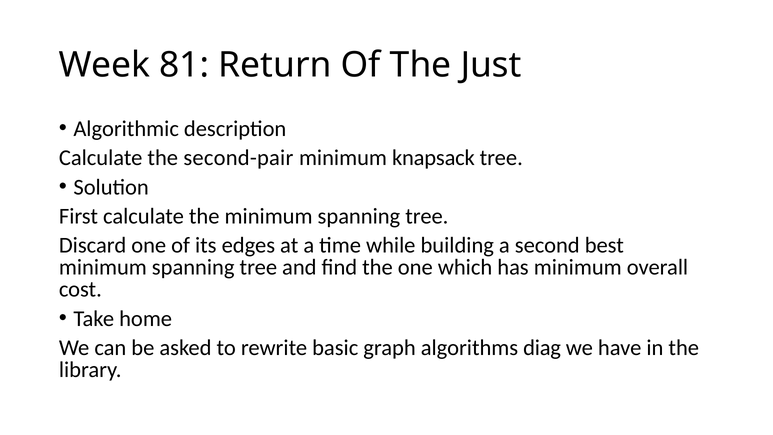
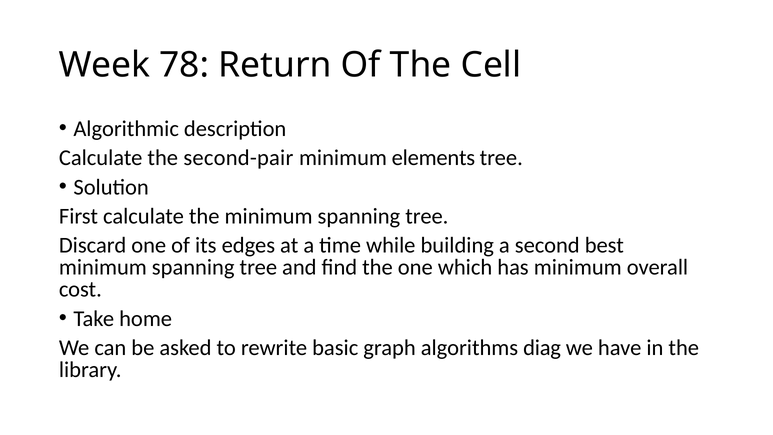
81: 81 -> 78 (184, 65)
Just: Just -> Cell (491, 65)
knapsack: knapsack -> elements (433, 158)
